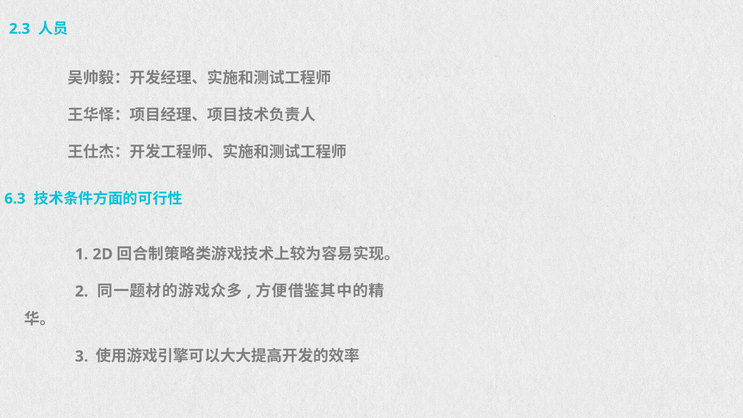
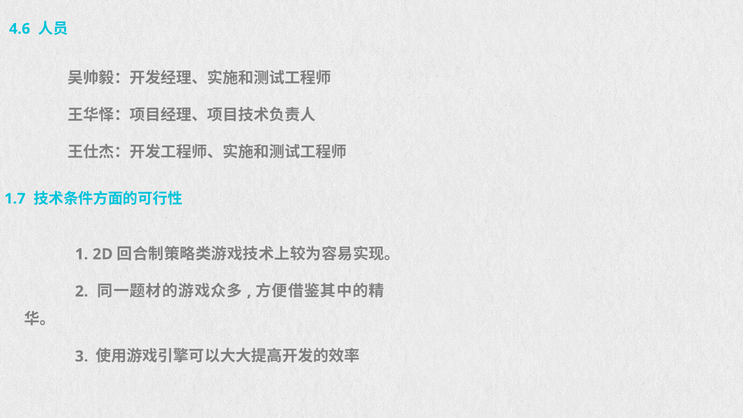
2.3: 2.3 -> 4.6 (20, 29)
6.3: 6.3 -> 1.7 (15, 199)
